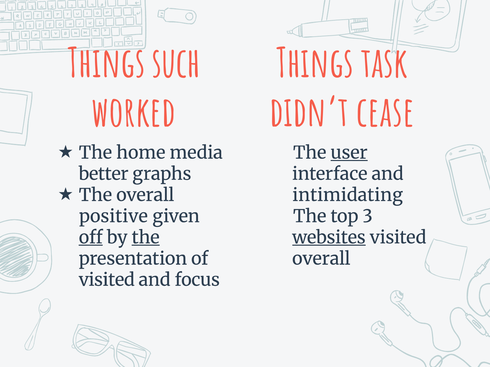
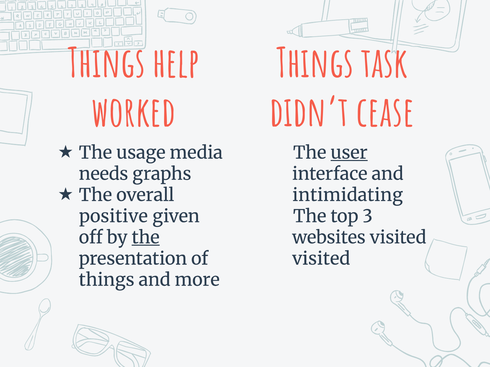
such: such -> help (176, 64)
home: home -> usage (141, 153)
better: better -> needs (104, 174)
off underline: present -> none (91, 238)
websites underline: present -> none (329, 238)
overall: overall -> visited (321, 259)
visited: visited -> things (107, 280)
focus: focus -> more (197, 280)
